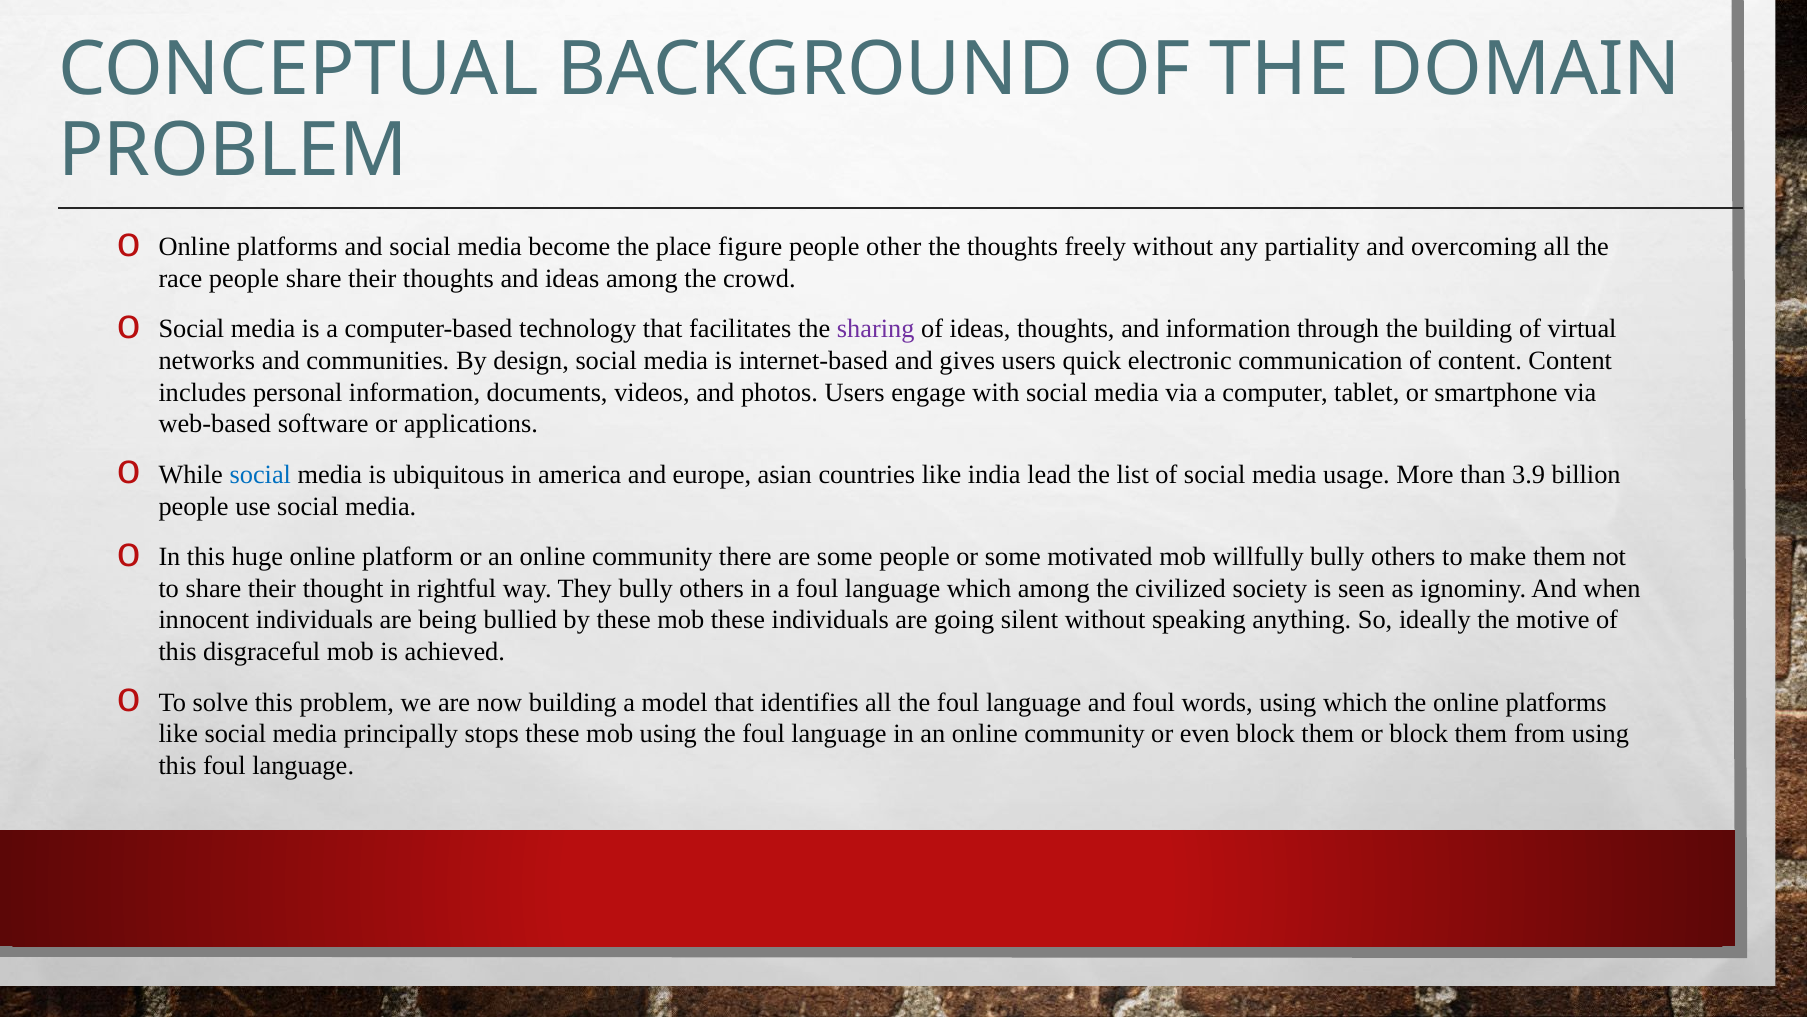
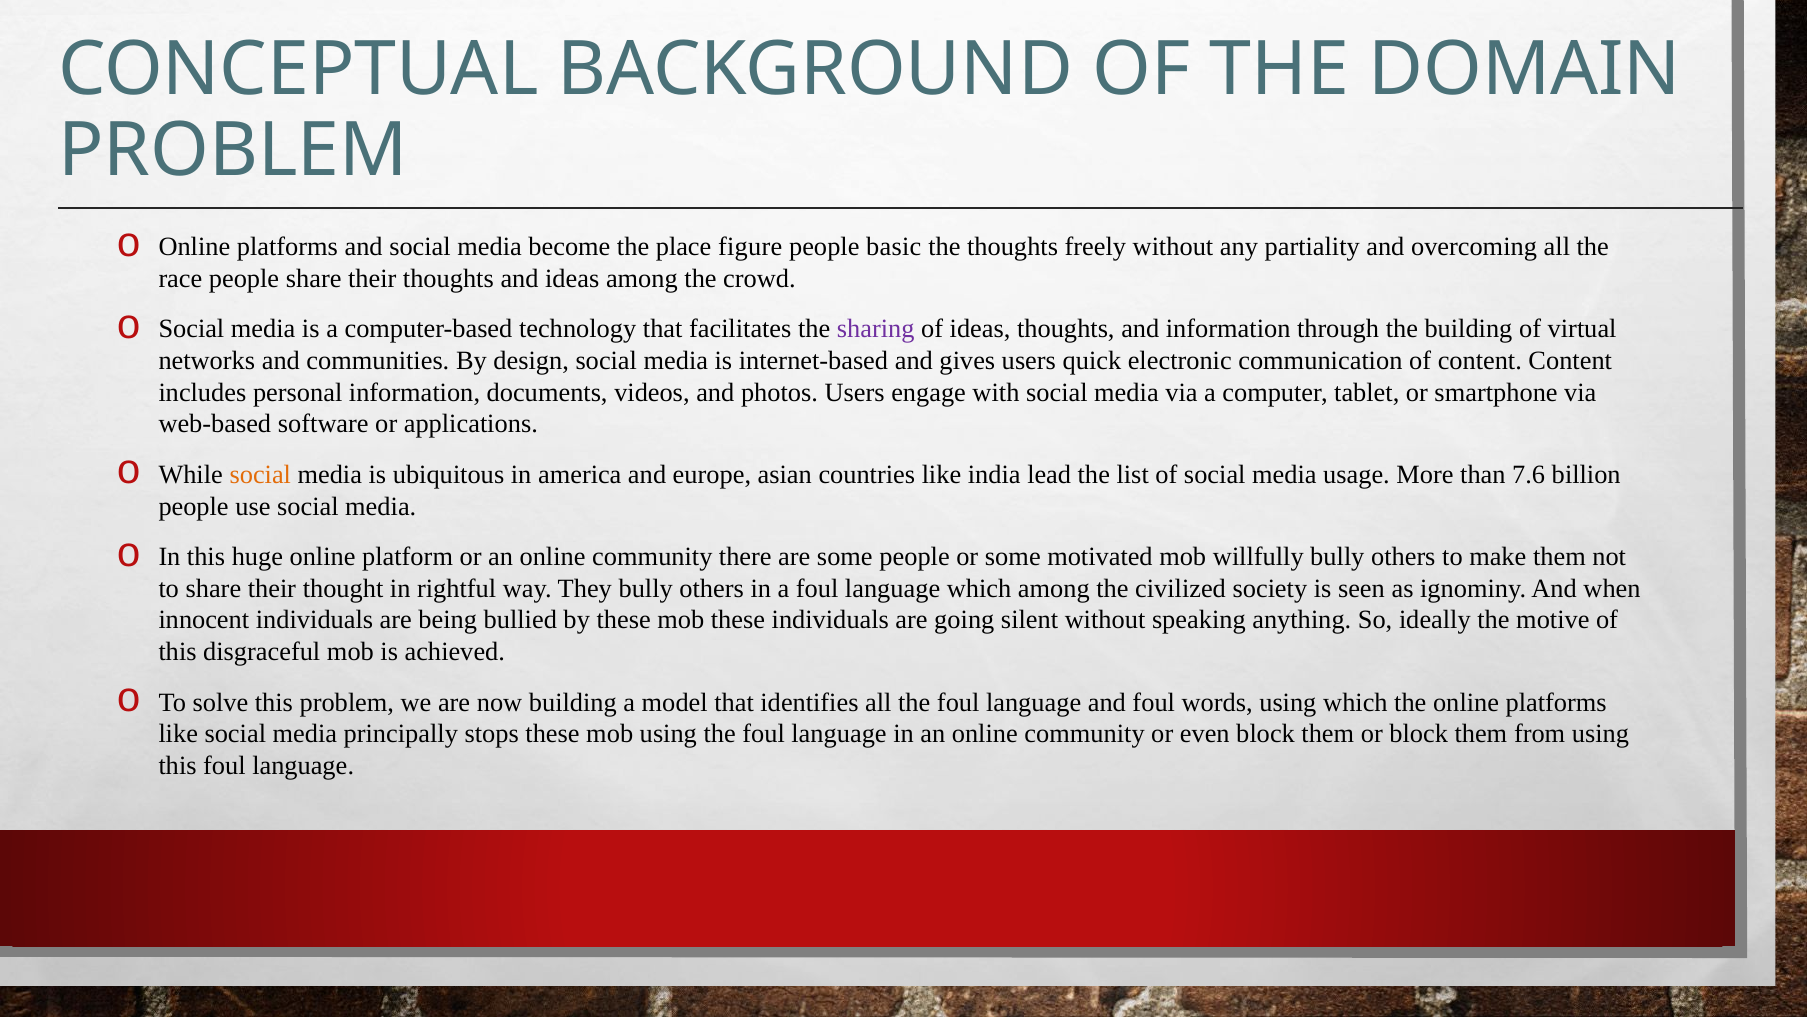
other: other -> basic (894, 247)
social colour: blue -> orange (260, 474)
3.9: 3.9 -> 7.6 (1529, 474)
